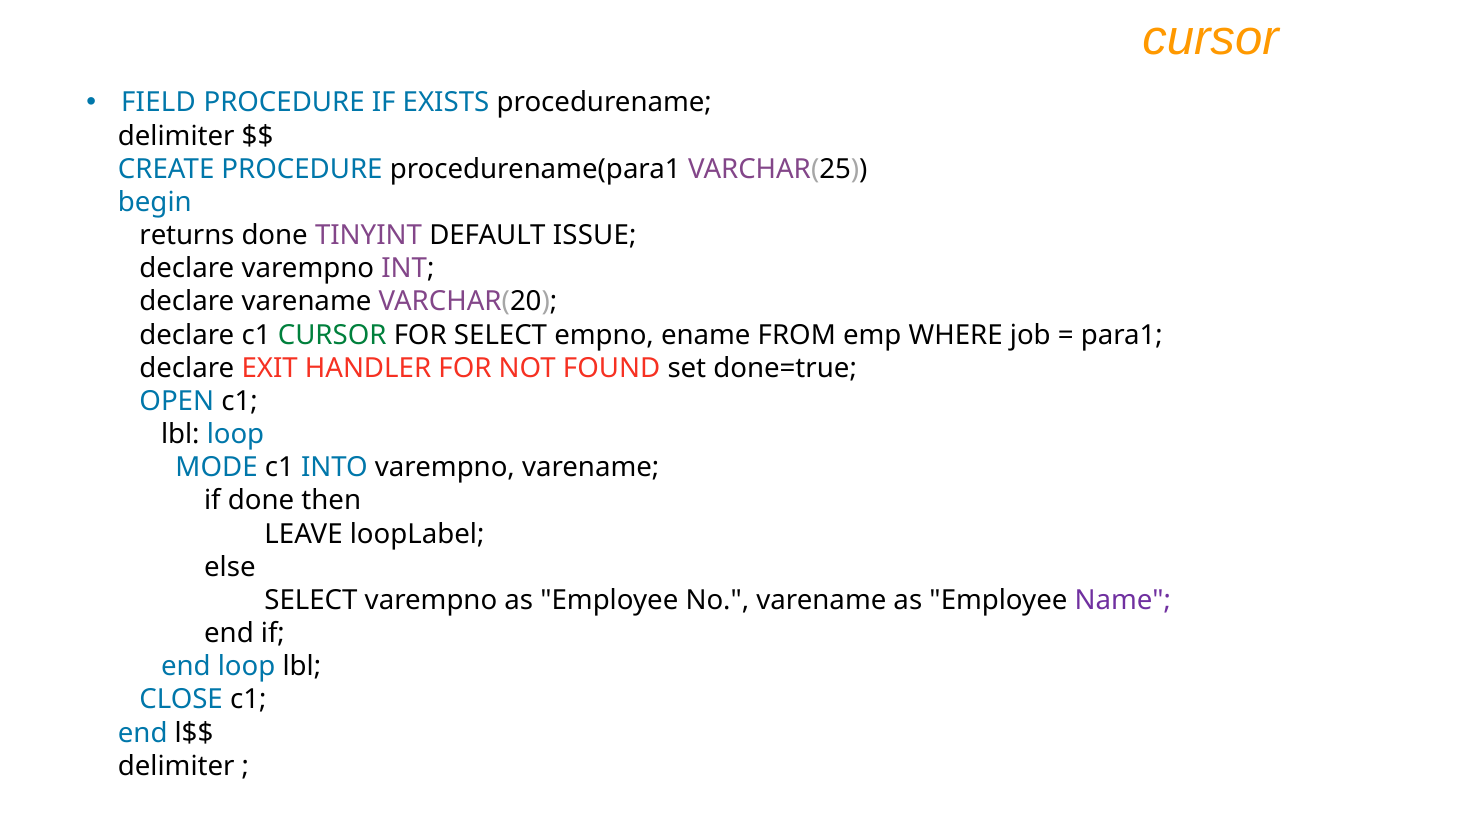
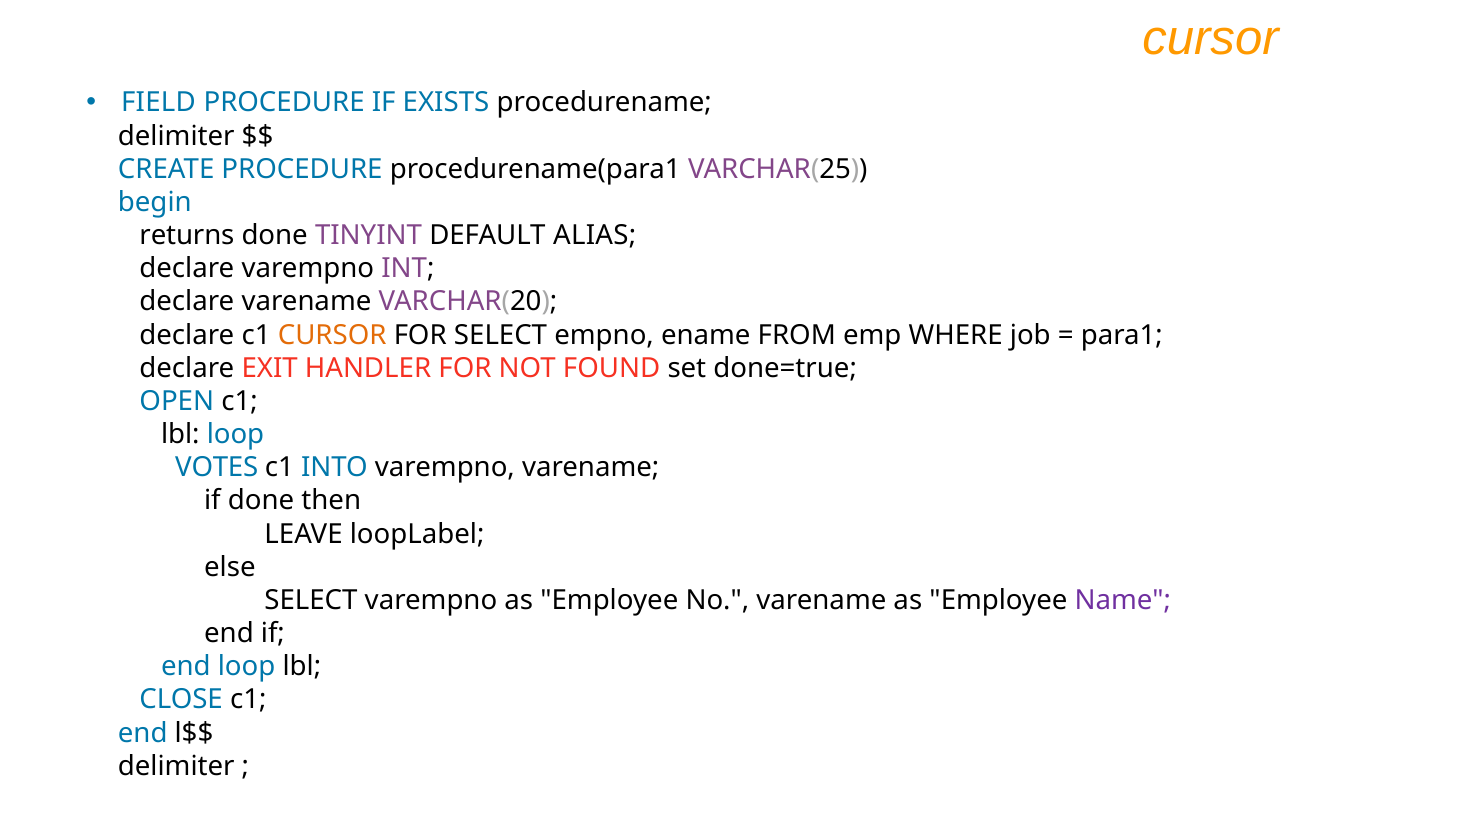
ISSUE: ISSUE -> ALIAS (595, 236)
CURSOR colour: green -> orange (332, 335)
MODE: MODE -> VOTES (217, 468)
